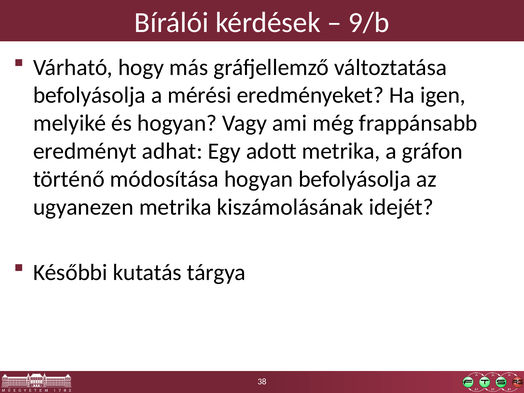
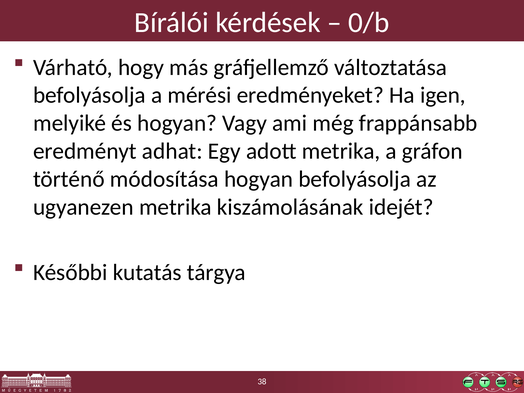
9/b: 9/b -> 0/b (369, 23)
